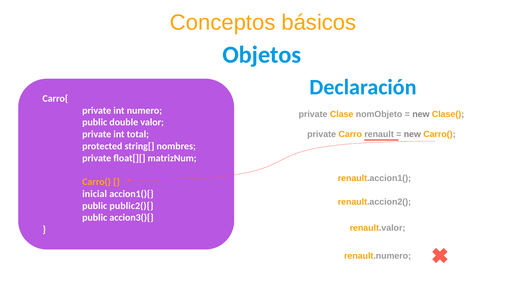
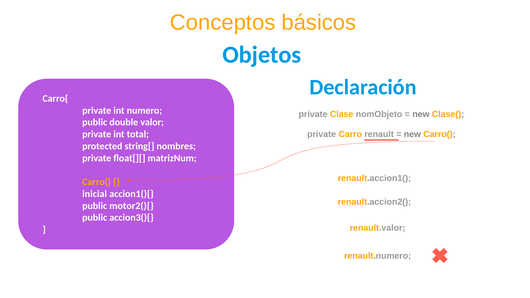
public2(){: public2(){ -> motor2(){ (132, 206)
